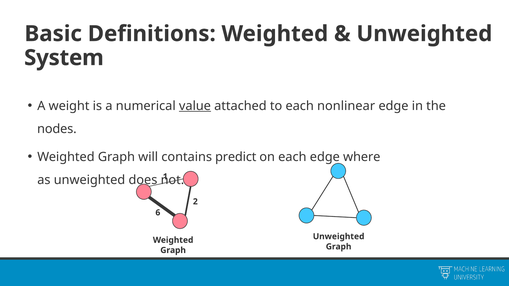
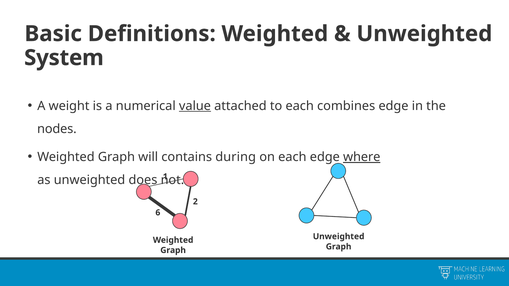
nonlinear: nonlinear -> combines (346, 106)
predict: predict -> during (236, 157)
where underline: none -> present (362, 157)
